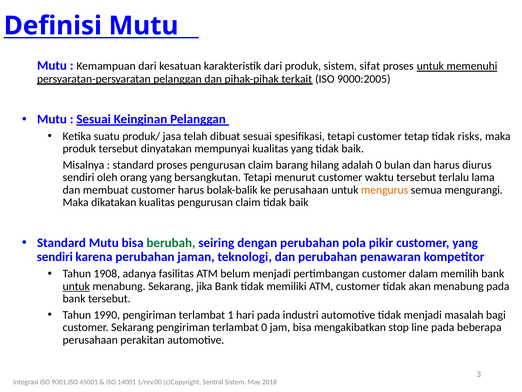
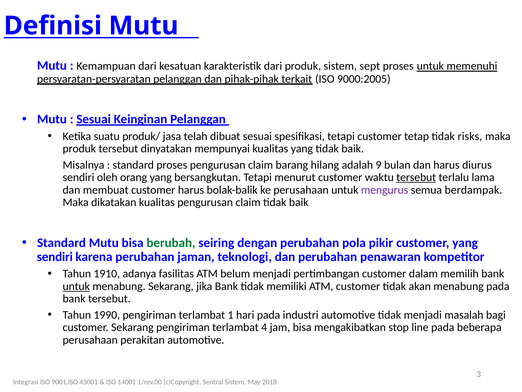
sifat: sifat -> sept (370, 66)
adalah 0: 0 -> 9 (379, 165)
tersebut underline: none -> present (416, 177)
mengurus colour: orange -> purple (385, 190)
mengurangi: mengurangi -> berdampak (474, 190)
1908: 1908 -> 1910 (107, 273)
terlambat 0: 0 -> 4 (264, 327)
